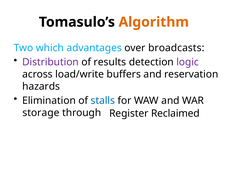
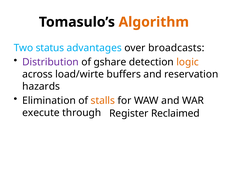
which: which -> status (50, 48)
results: results -> gshare (110, 62)
logic colour: purple -> orange (188, 62)
load/write: load/write -> load/wirte (80, 74)
stalls colour: blue -> orange (103, 101)
storage: storage -> execute (41, 113)
